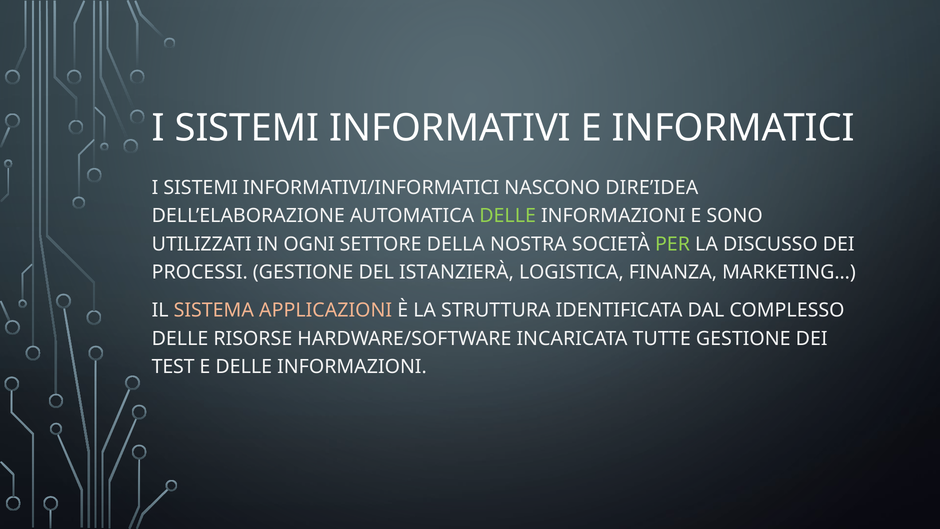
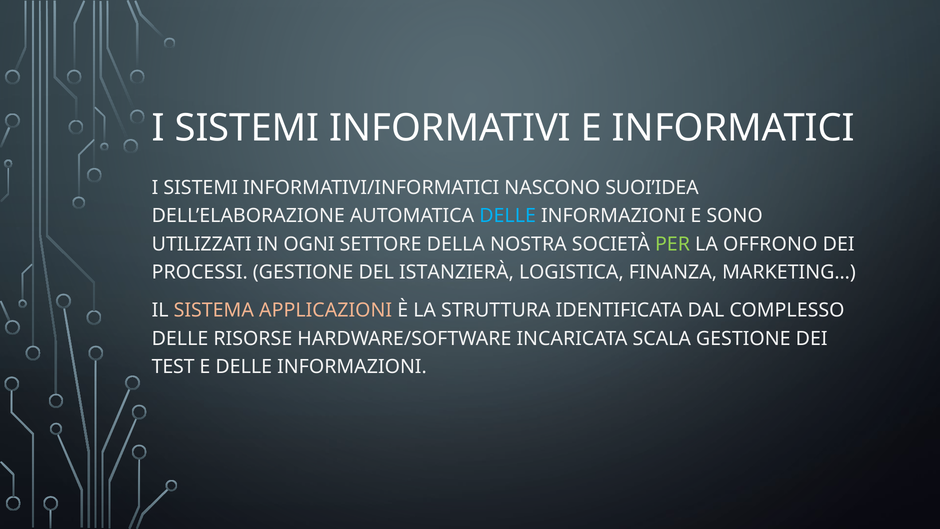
DIRE’IDEA: DIRE’IDEA -> SUOI’IDEA (652, 188)
DELLE colour: light green -> light blue (508, 216)
DISCUSSO: DISCUSSO -> OFFRONO (770, 244)
TUTTE: TUTTE -> SCALA (662, 338)
